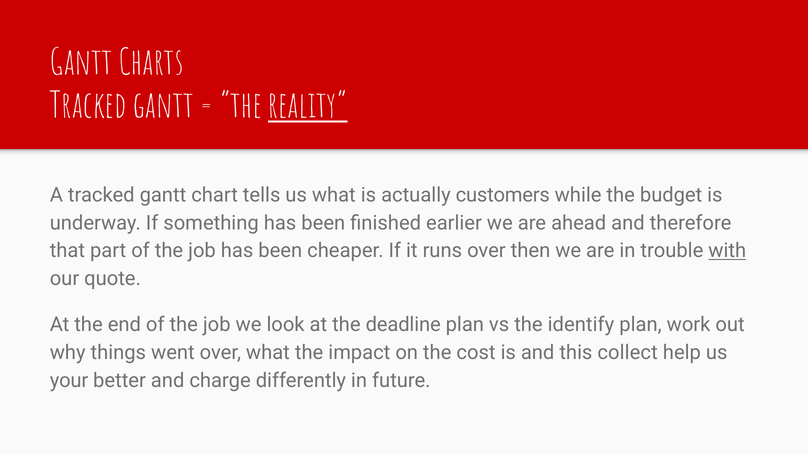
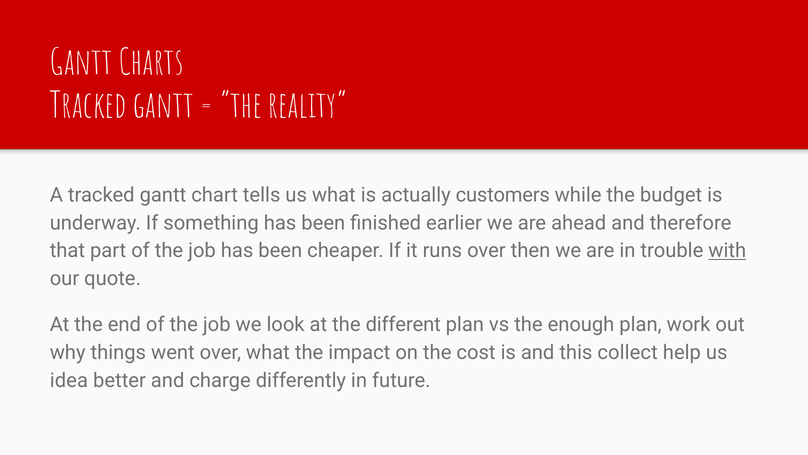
reality underline: present -> none (308, 106)
deadline: deadline -> different (403, 324)
identify: identify -> enough (581, 324)
your: your -> idea (69, 380)
